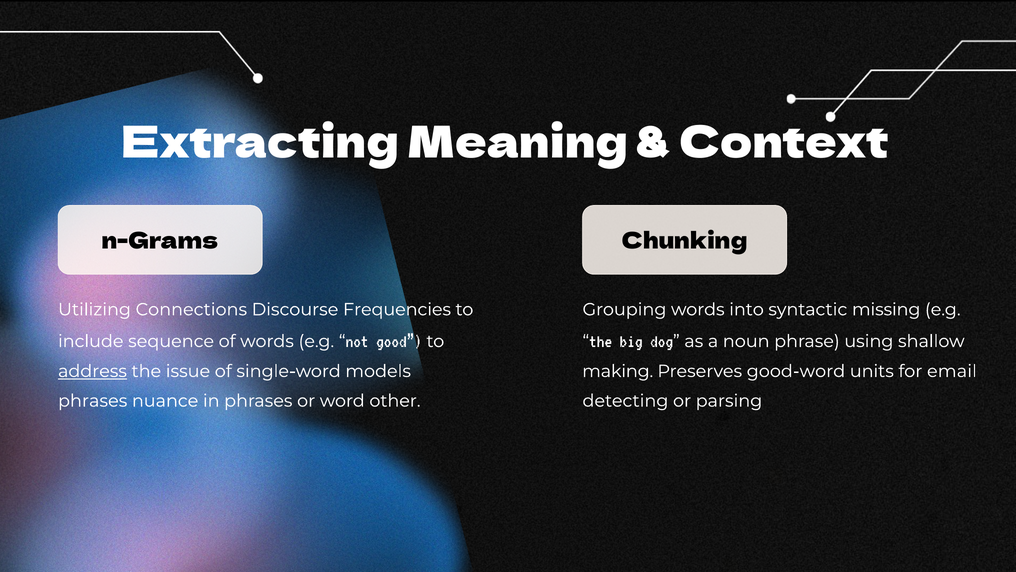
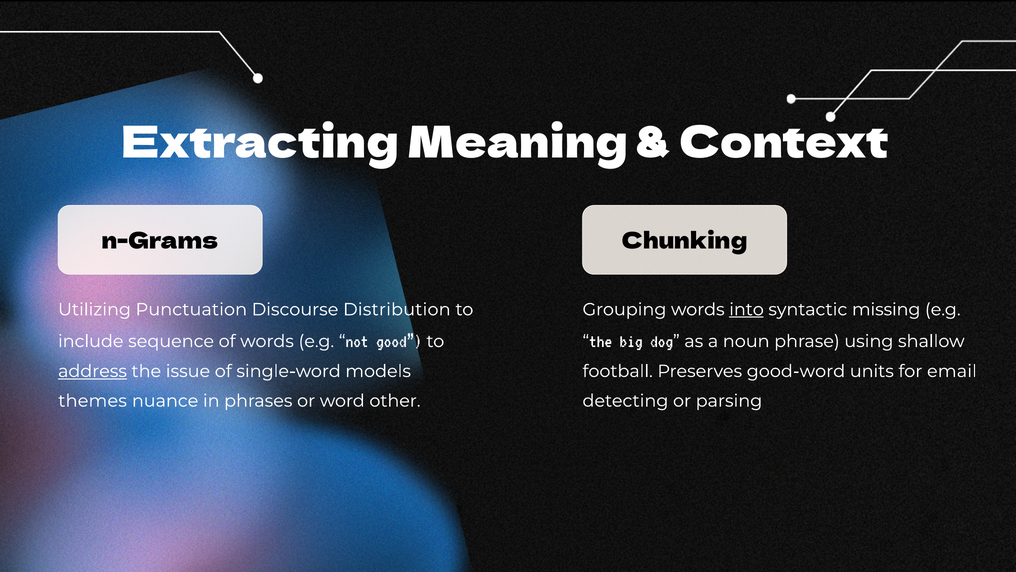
Connections: Connections -> Punctuation (191, 309)
Frequencies: Frequencies -> Distribution (397, 309)
into underline: none -> present (747, 309)
making: making -> football (618, 371)
phrases: phrases -> themes (93, 401)
